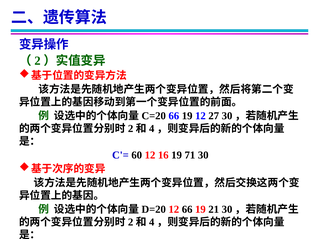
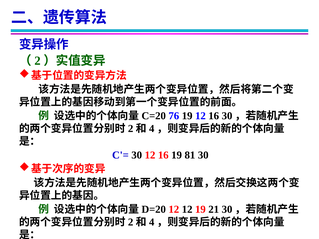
66: 66 -> 76 (174, 116)
19 12 27: 27 -> 16 (214, 116)
C'= 60: 60 -> 30 (137, 155)
71: 71 -> 81 (190, 155)
12 66: 66 -> 12 (187, 210)
